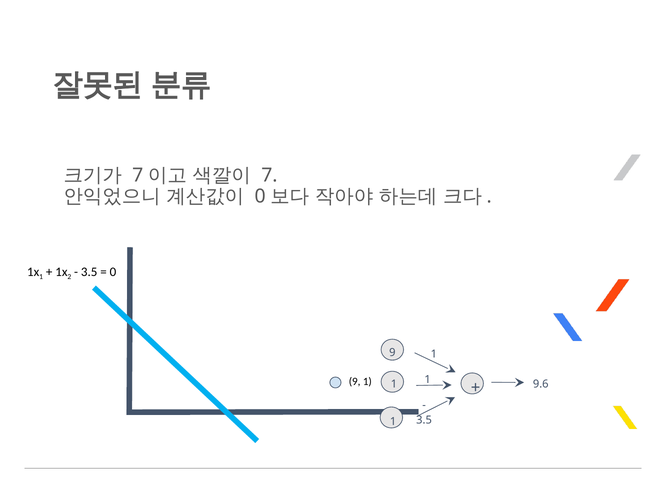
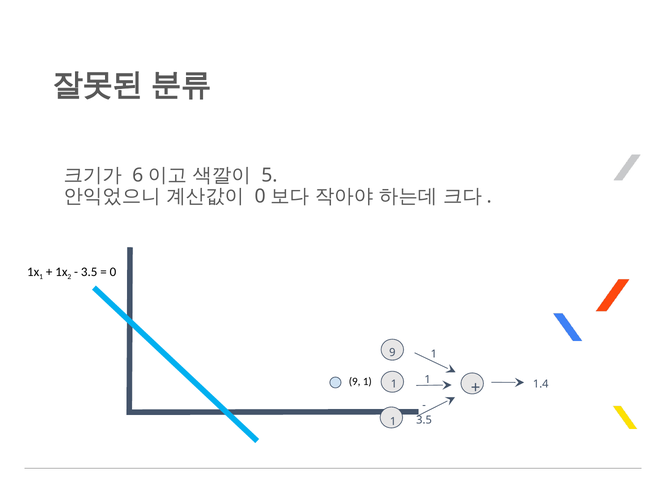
7: 7 -> 6 (138, 175)
7: 7 -> 5 (269, 175)
9.6: 9.6 -> 1.4 (541, 384)
